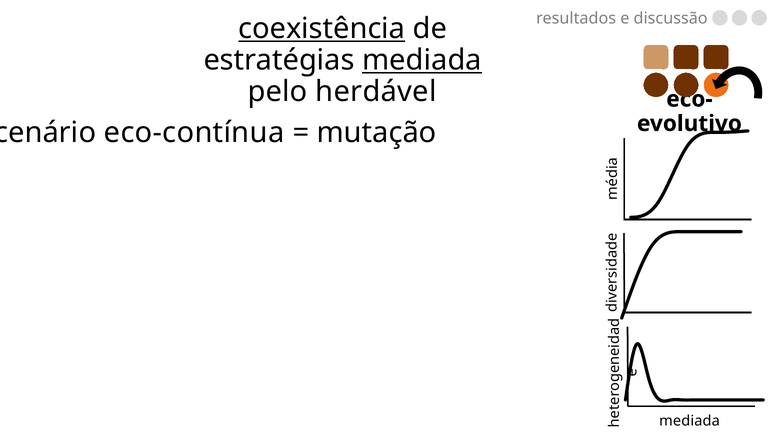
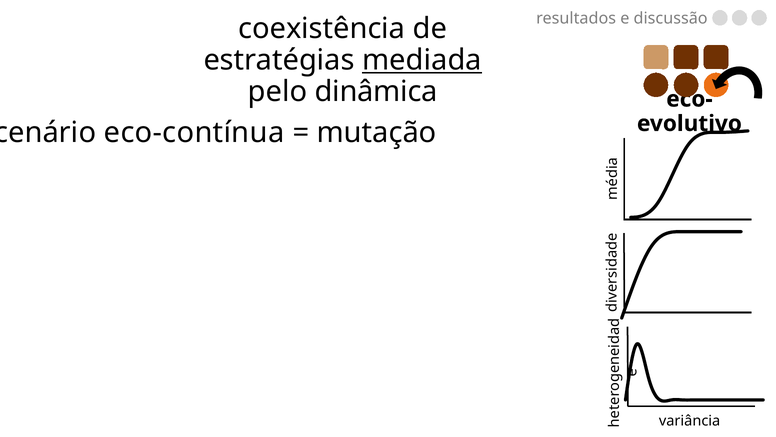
coexistência underline: present -> none (322, 29)
herdável: herdável -> dinâmica (376, 91)
mediada: mediada -> variância (690, 420)
